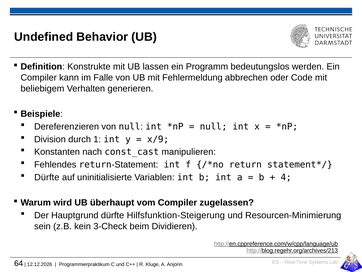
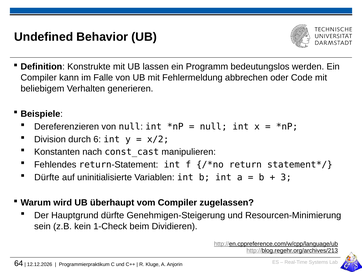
1: 1 -> 6 (97, 139)
x/9: x/9 -> x/2 (158, 139)
4: 4 -> 3 (286, 177)
Hilfsfunktion-Steigerung: Hilfsfunktion-Steigerung -> Genehmigen-Steigerung (176, 215)
3-Check: 3-Check -> 1-Check (110, 226)
